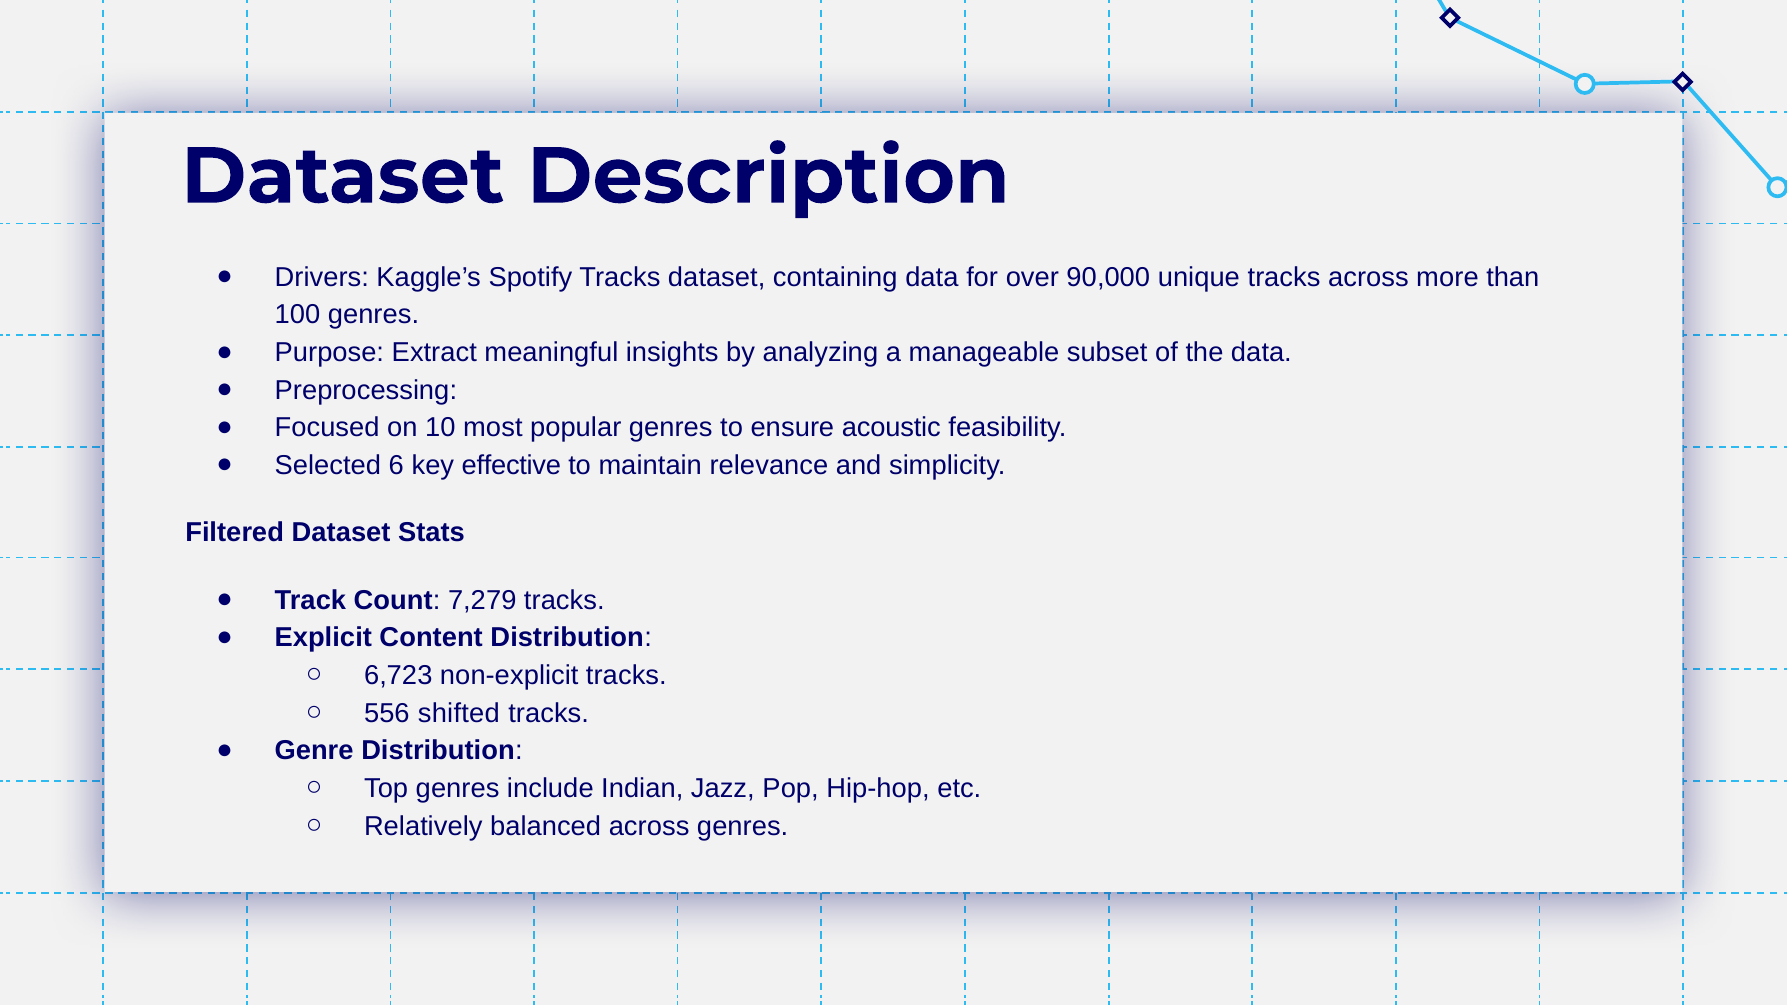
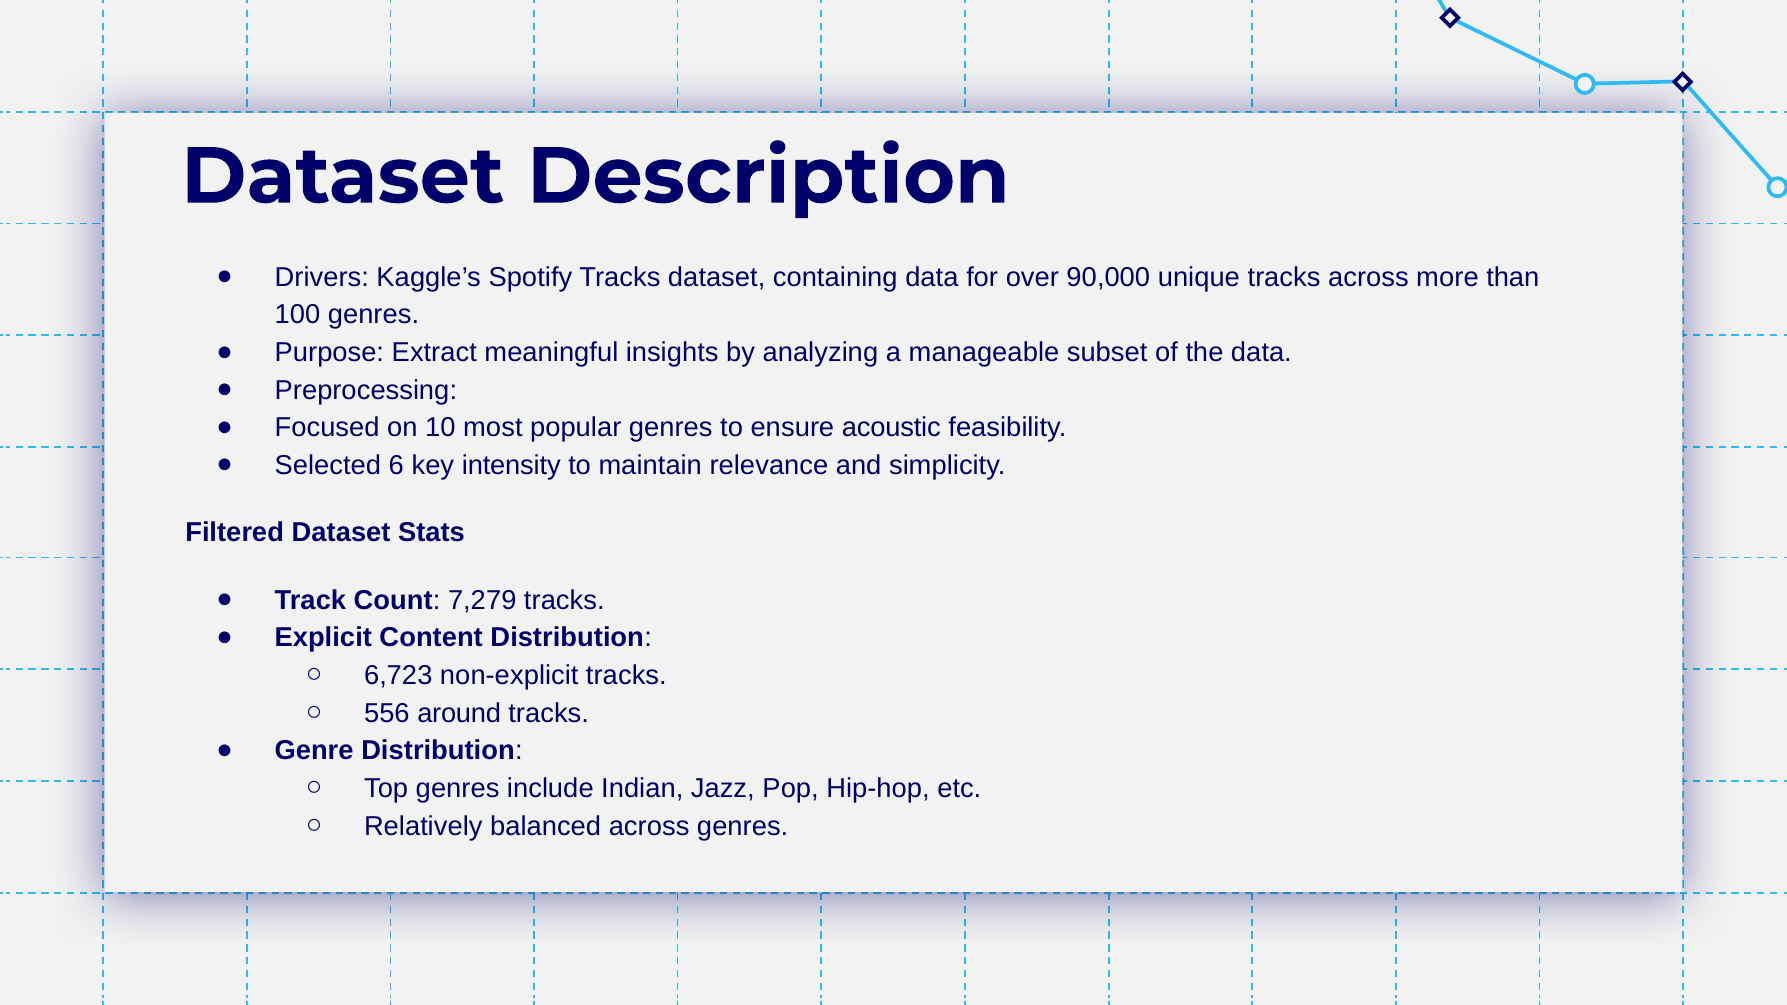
effective: effective -> intensity (511, 466)
shifted: shifted -> around (459, 713)
